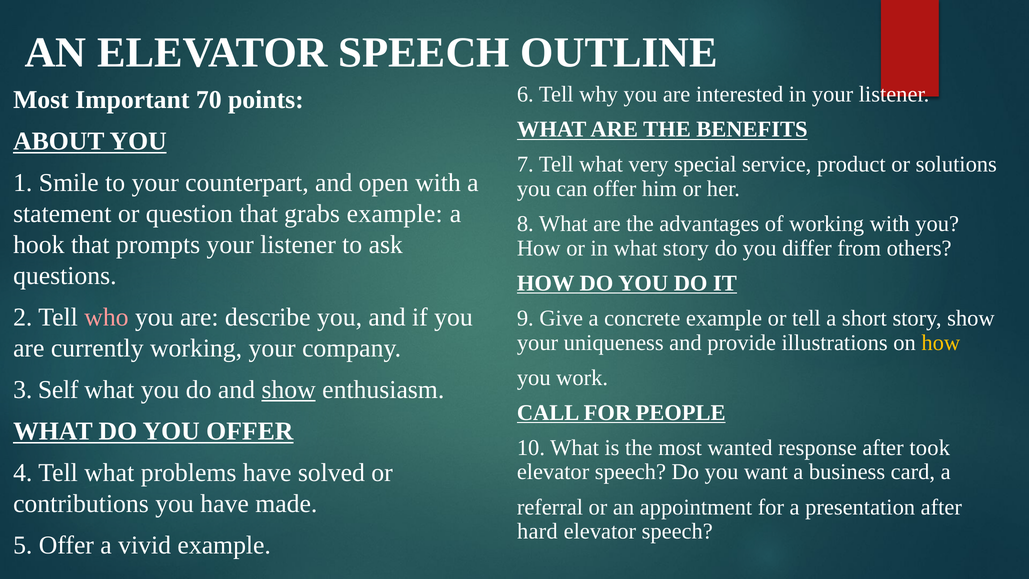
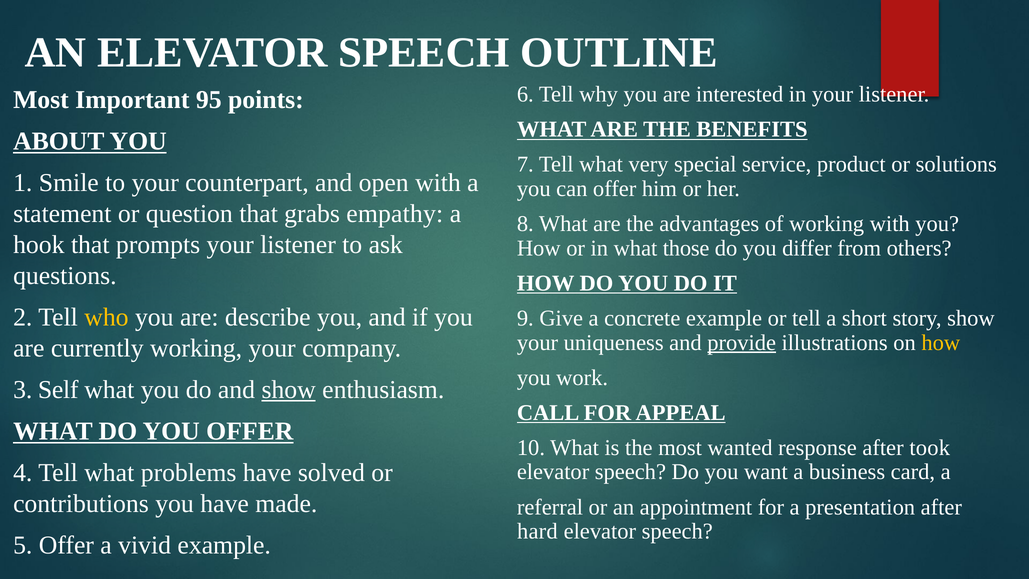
70: 70 -> 95 (209, 100)
grabs example: example -> empathy (395, 214)
what story: story -> those (686, 248)
who colour: pink -> yellow (106, 317)
provide underline: none -> present (742, 342)
PEOPLE: PEOPLE -> APPEAL (681, 413)
